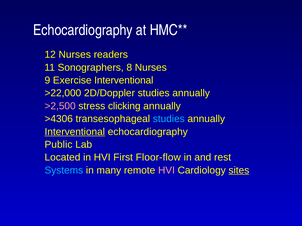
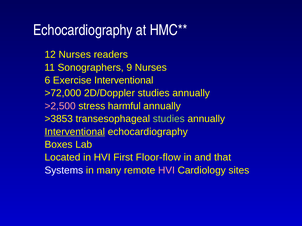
8: 8 -> 9 (129, 68)
9: 9 -> 6 (47, 80)
>22,000: >22,000 -> >72,000 (63, 93)
clicking: clicking -> harmful (124, 106)
>4306: >4306 -> >3853 (59, 119)
studies colour: light blue -> light green (169, 119)
Public: Public -> Boxes (59, 145)
rest: rest -> that (223, 158)
Systems colour: light blue -> white (64, 171)
sites underline: present -> none (239, 171)
